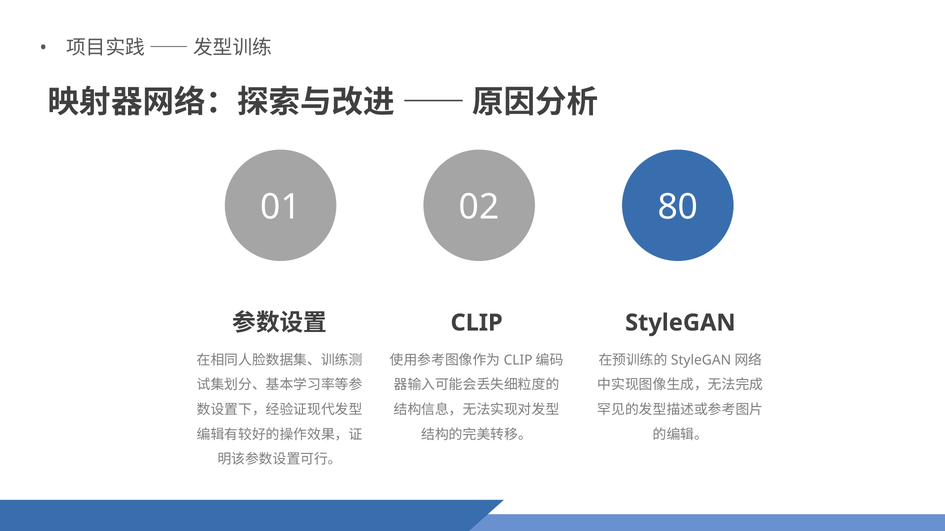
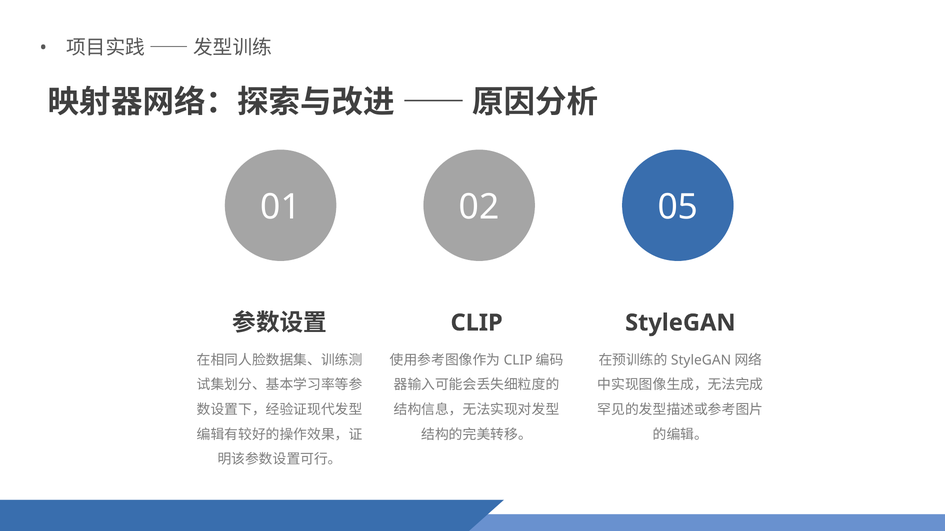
80: 80 -> 05 (678, 207)
